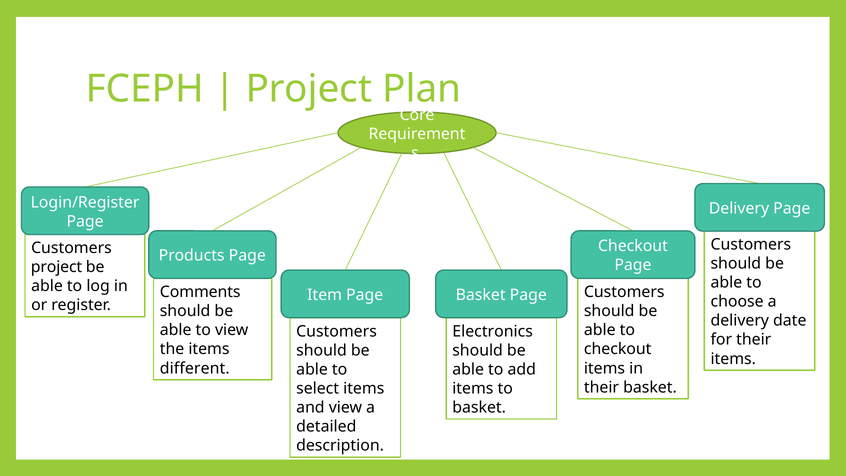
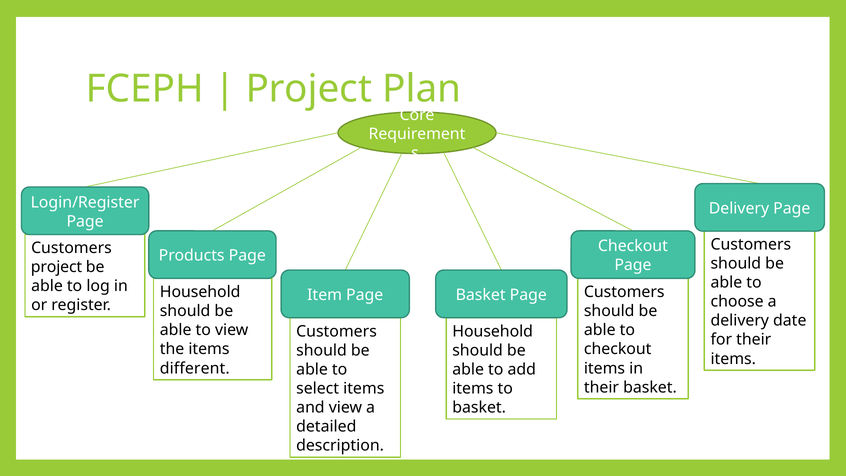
Comments: Comments -> Household (200, 292)
Electronics: Electronics -> Household (493, 331)
